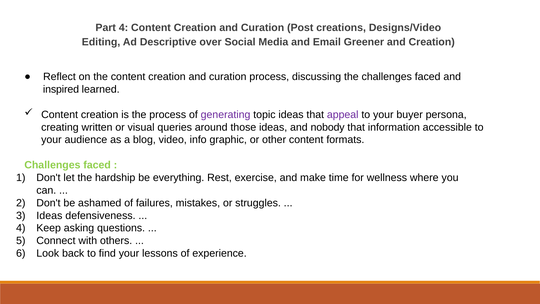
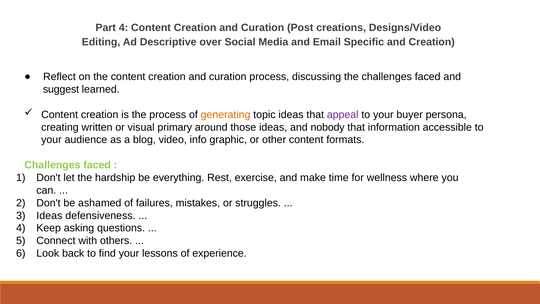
Greener: Greener -> Specific (364, 42)
inspired: inspired -> suggest (61, 89)
generating colour: purple -> orange (226, 115)
queries: queries -> primary (175, 127)
